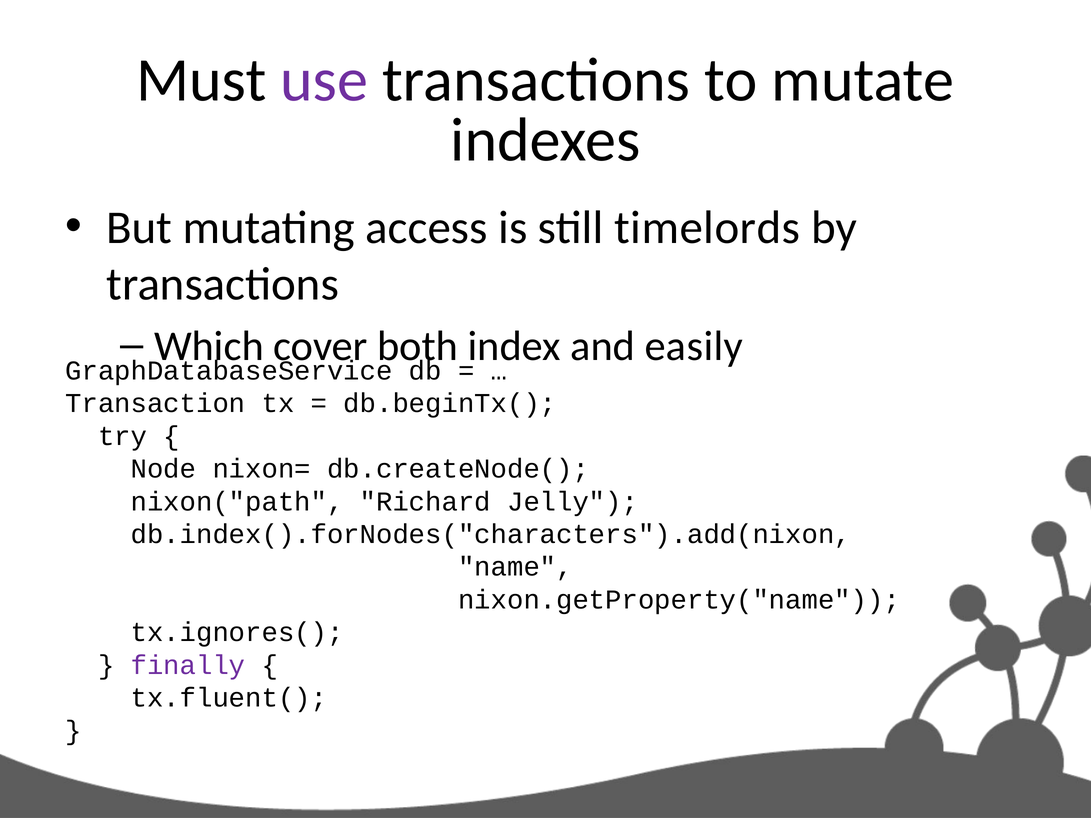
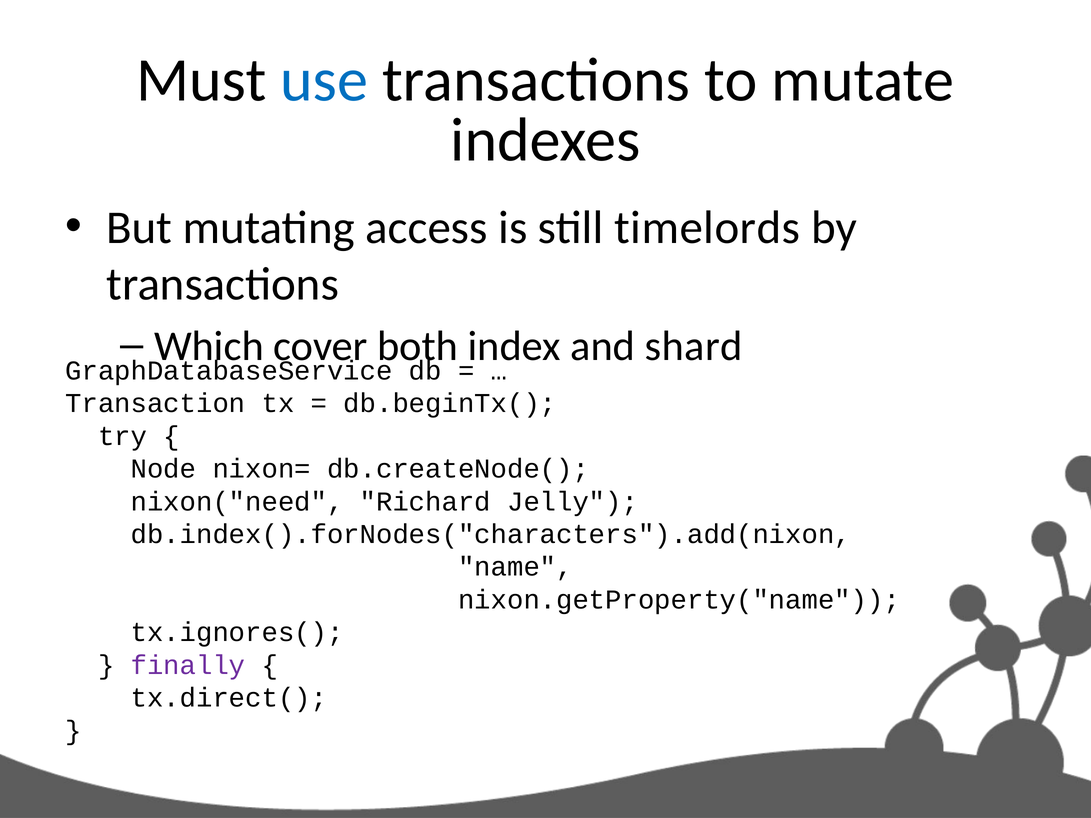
use colour: purple -> blue (324, 80)
easily: easily -> shard (694, 346)
nixon("path: nixon("path -> nixon("need (237, 502)
tx.fluent(: tx.fluent( -> tx.direct( (229, 698)
